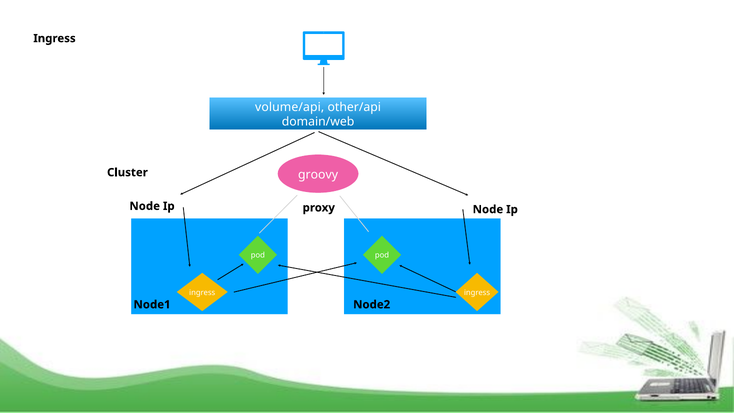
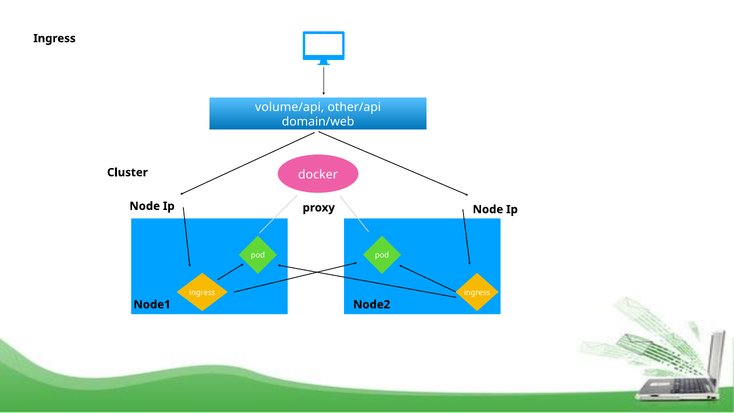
groovy: groovy -> docker (318, 174)
